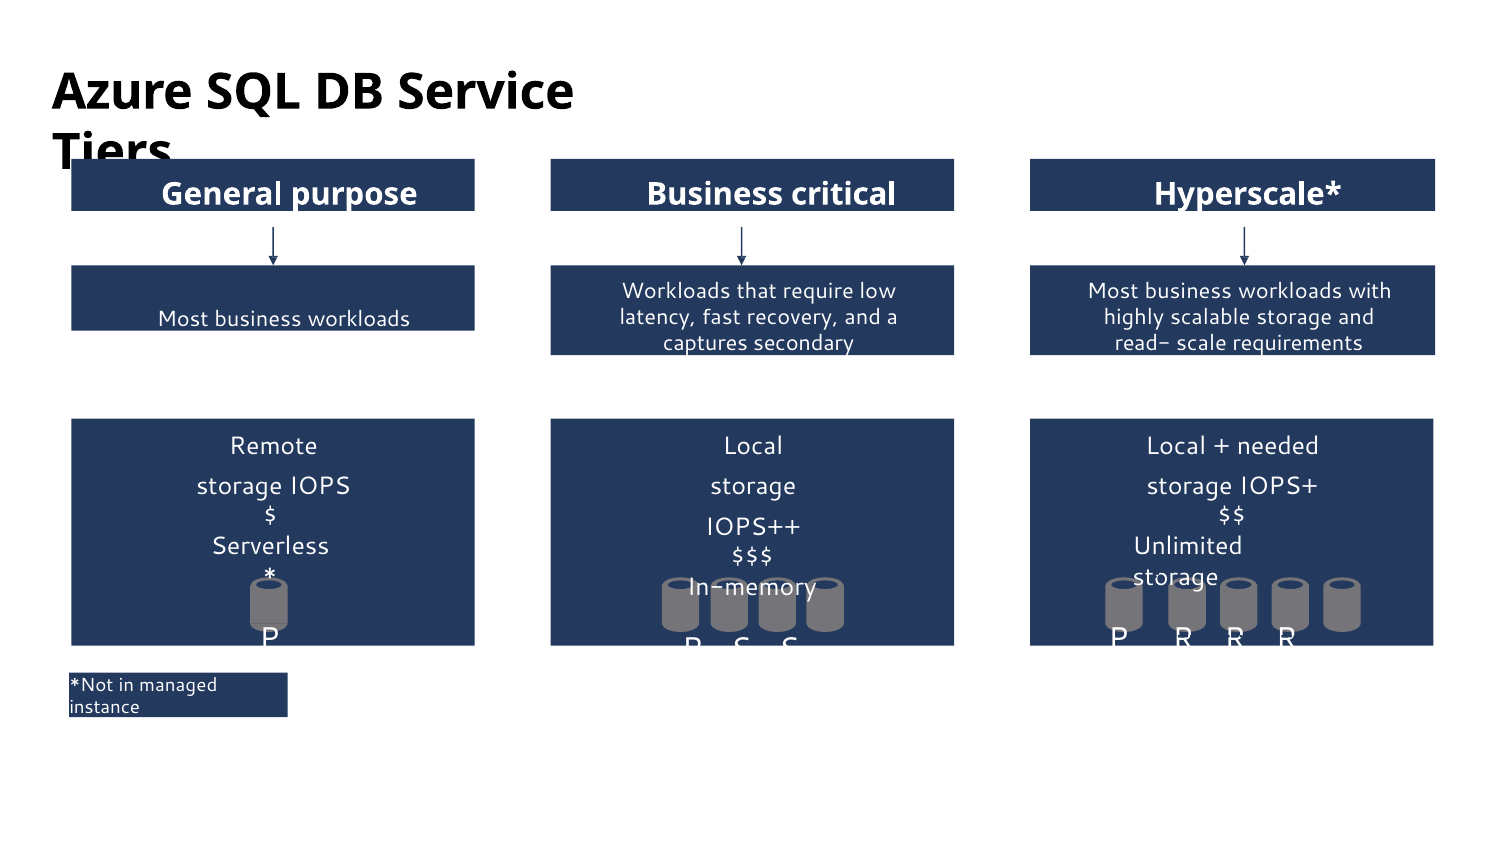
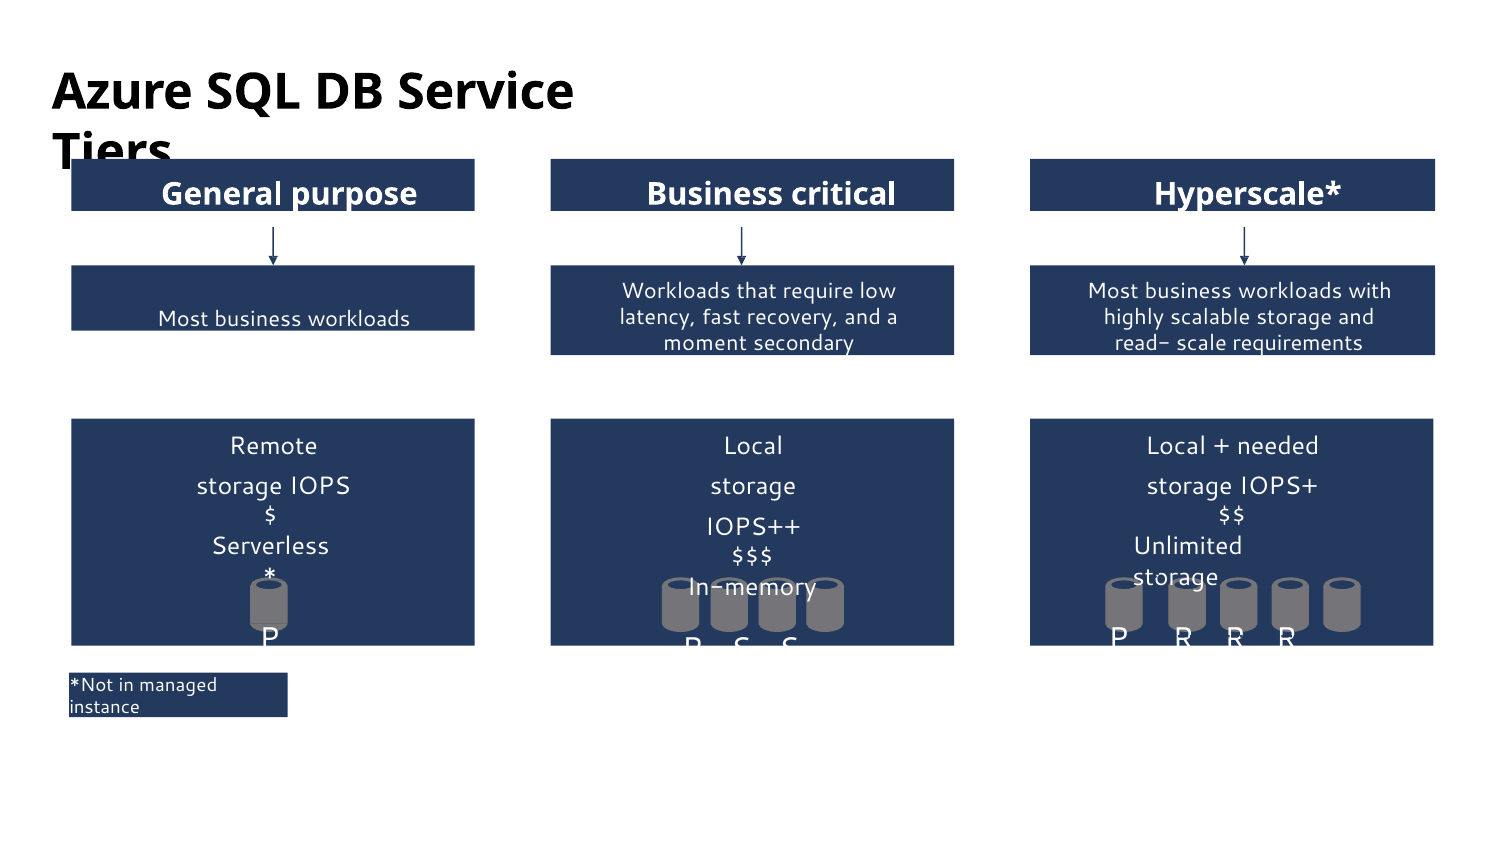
captures: captures -> moment (705, 343)
